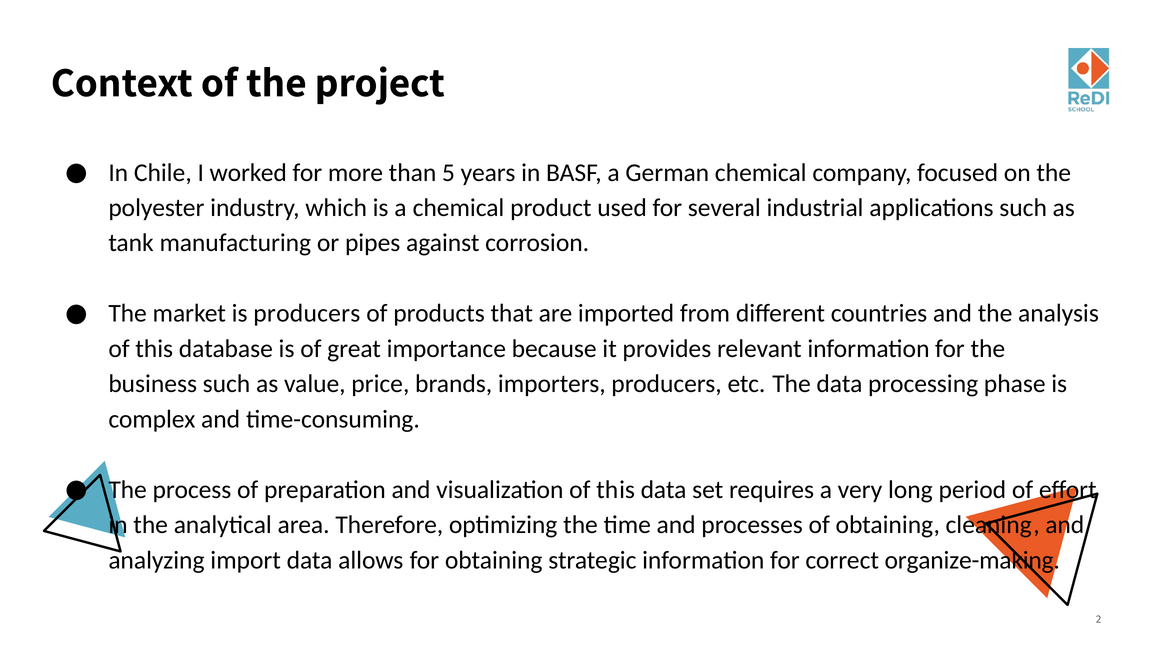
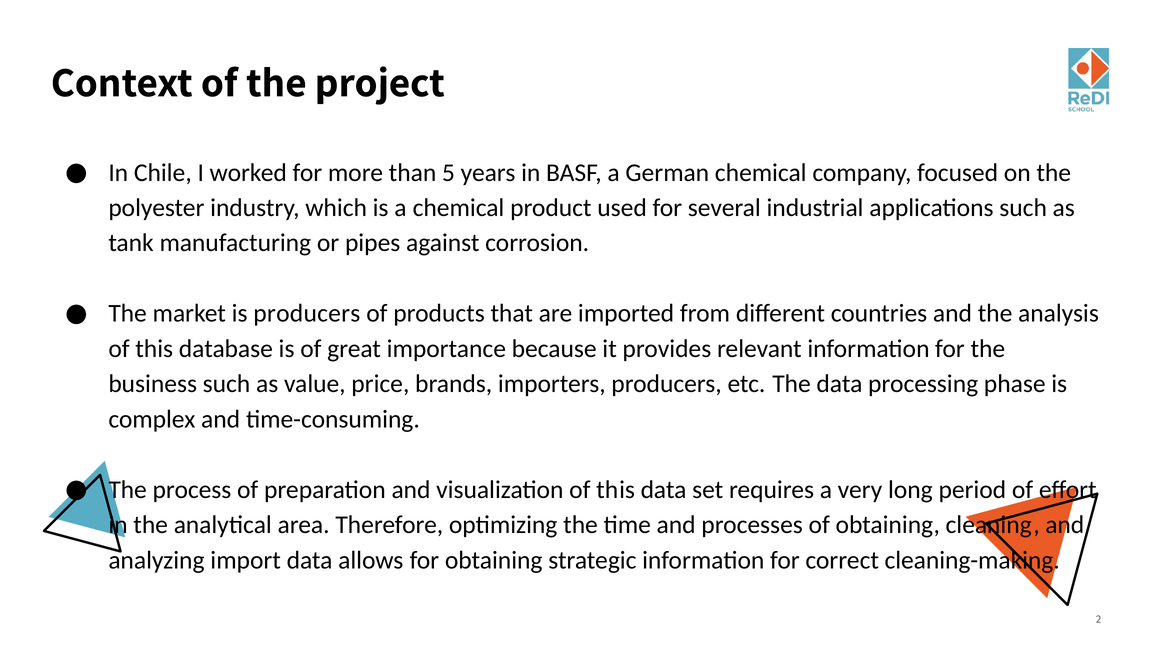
organize-making: organize-making -> cleaning-making (972, 560)
